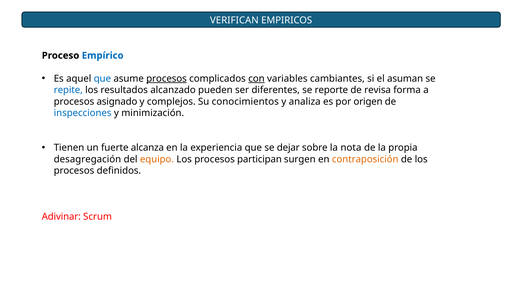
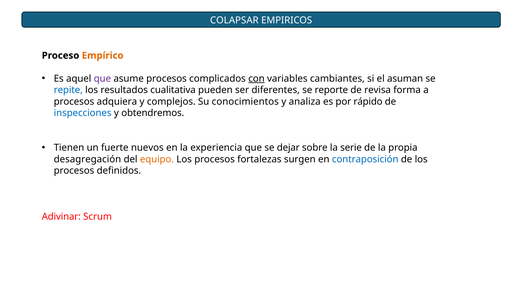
VERIFICAN: VERIFICAN -> COLAPSAR (234, 20)
Empírico colour: blue -> orange (103, 56)
que colour: blue -> purple (102, 79)
procesos underline: present -> none (167, 79)
alcanzado: alcanzado -> cualitativa (173, 90)
asignado: asignado -> adquiera (117, 102)
origen: origen -> rápido (368, 102)
minimización: minimización -> obtendremos (153, 113)
alcanza: alcanza -> nuevos (147, 148)
nota: nota -> serie (351, 148)
participan: participan -> fortalezas (259, 159)
contraposición colour: orange -> blue (365, 159)
